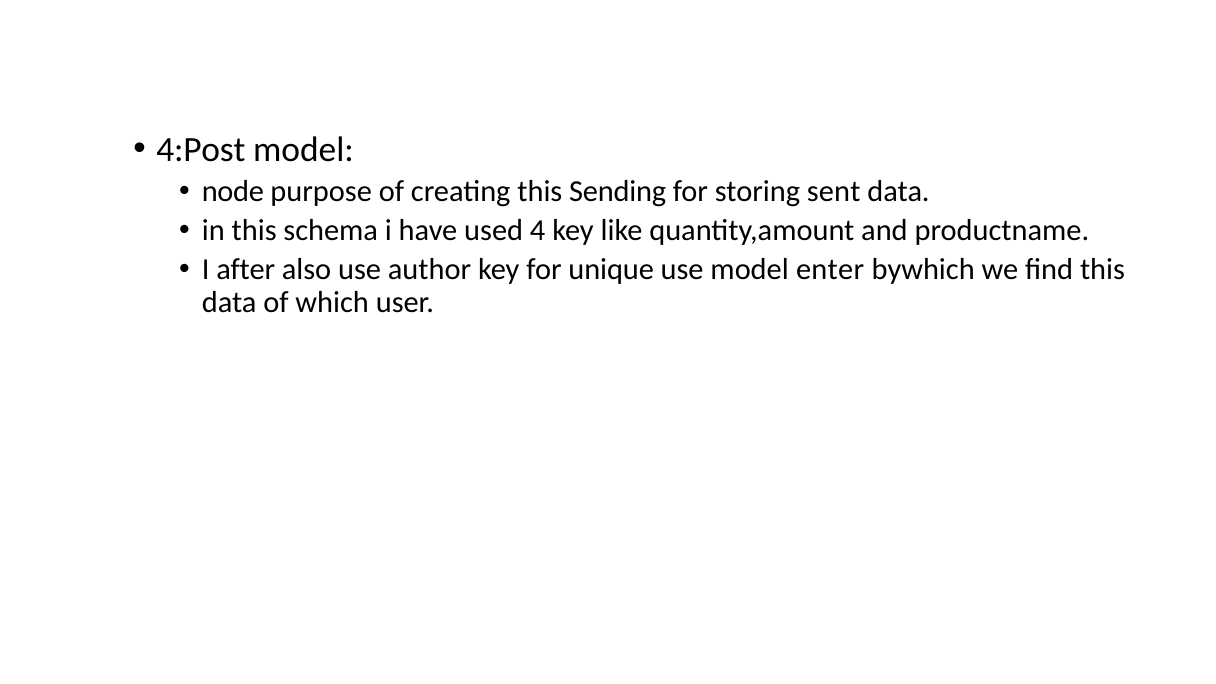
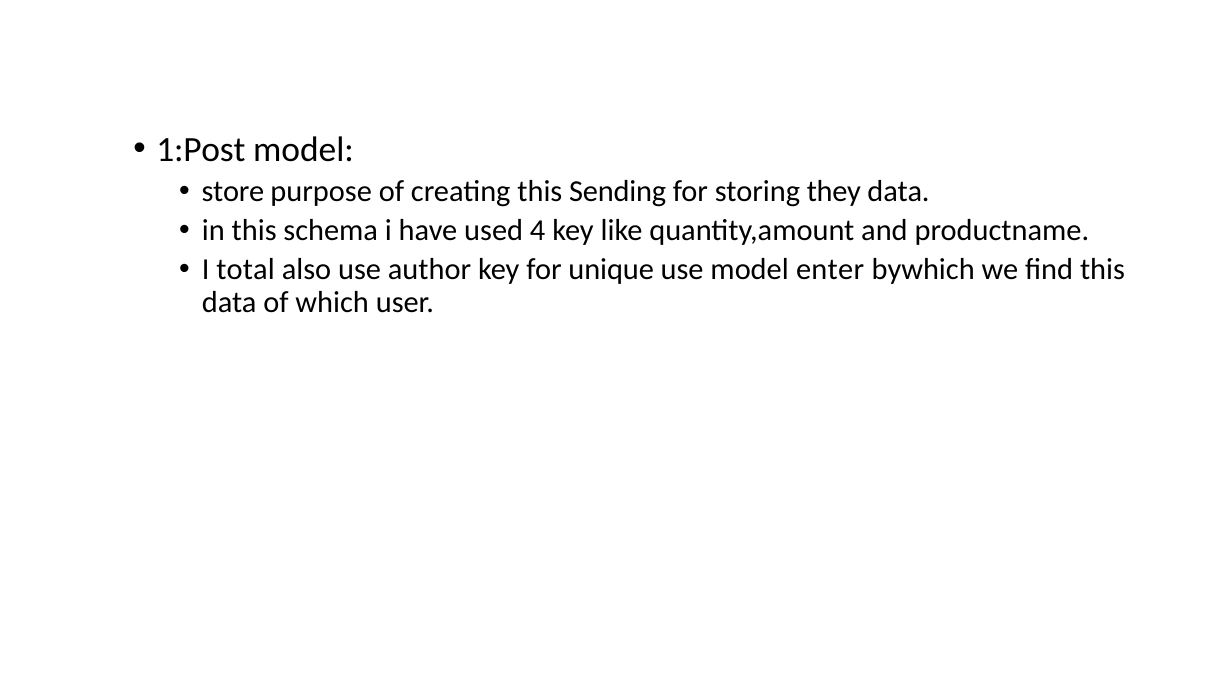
4:Post: 4:Post -> 1:Post (201, 149)
node: node -> store (233, 191)
sent: sent -> they (834, 191)
after: after -> total (246, 270)
